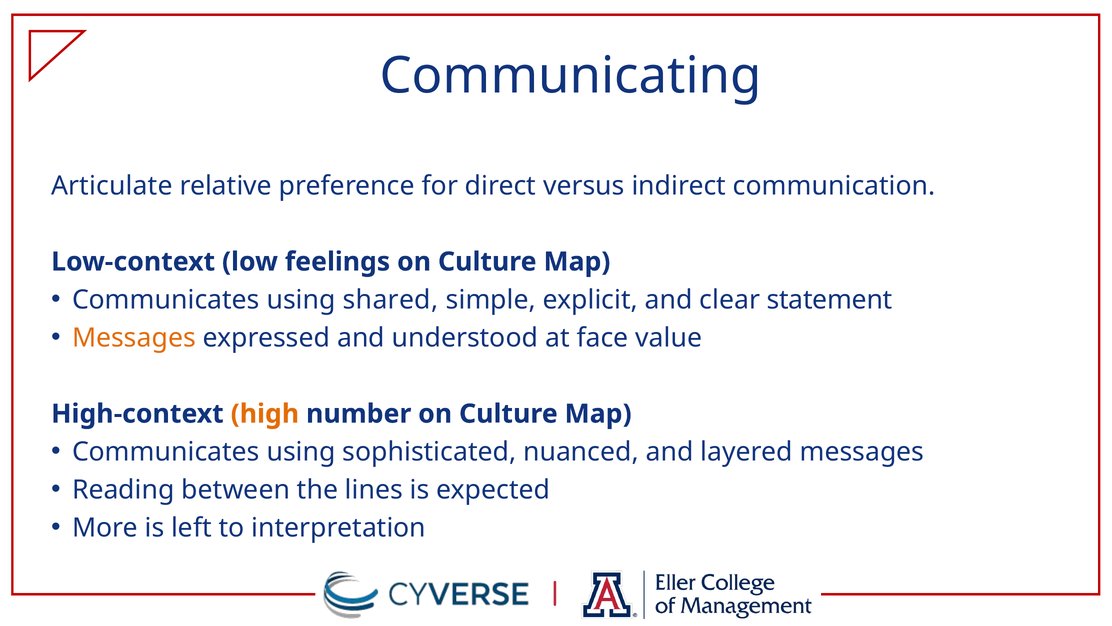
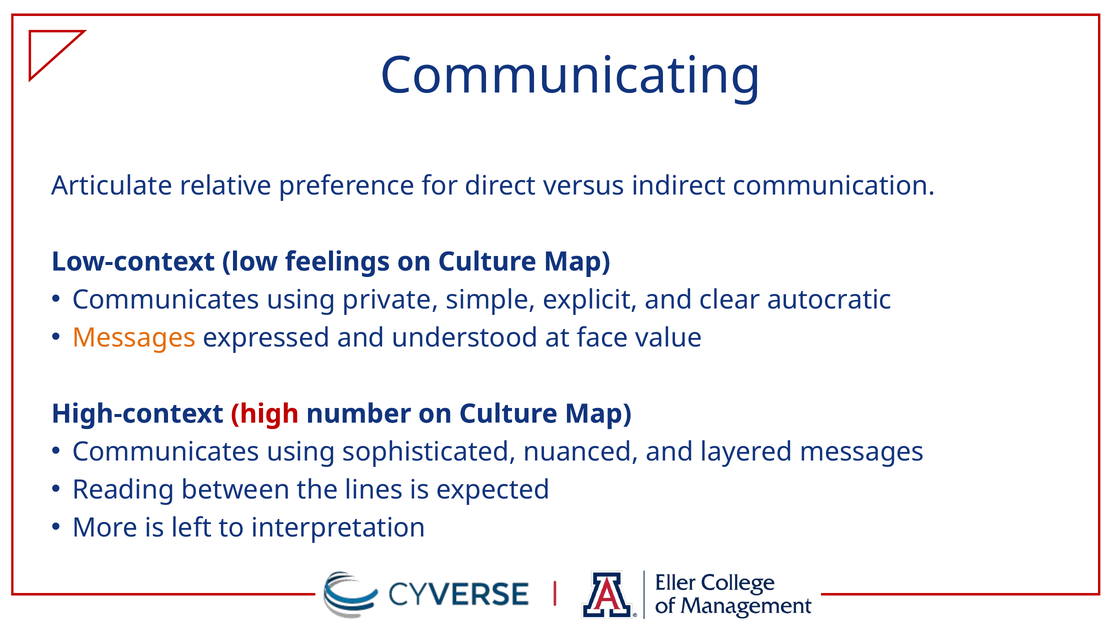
shared: shared -> private (391, 300)
statement: statement -> autocratic (829, 300)
high colour: orange -> red (265, 414)
